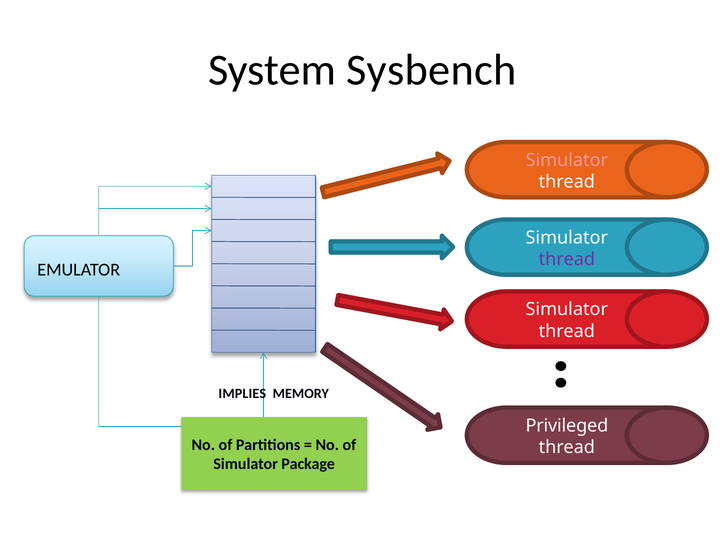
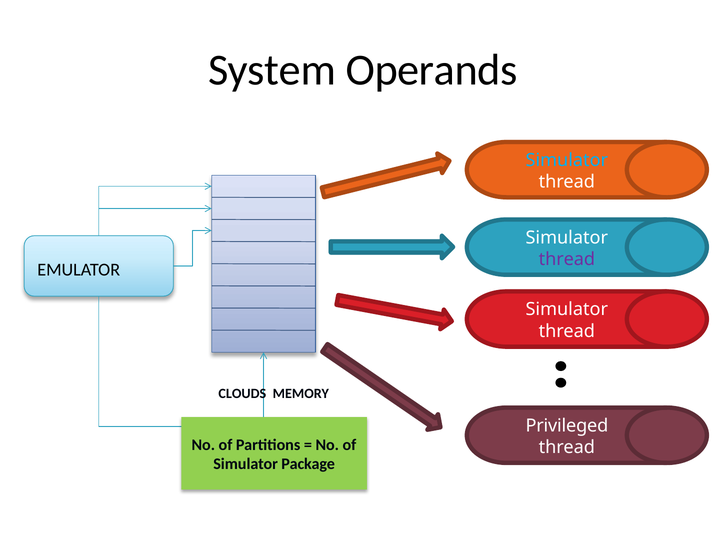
Sysbench: Sysbench -> Operands (432, 70)
Simulator colour: pink -> light blue (567, 160)
IMPLIES: IMPLIES -> CLOUDS (242, 393)
